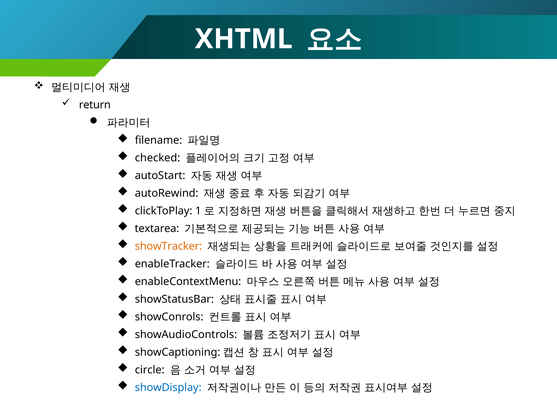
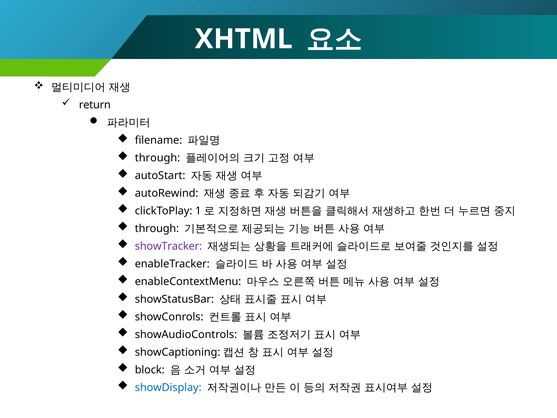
checked: checked -> through (157, 158)
textarea: textarea -> through (157, 228)
showTracker colour: orange -> purple (168, 246)
circle: circle -> block (150, 370)
